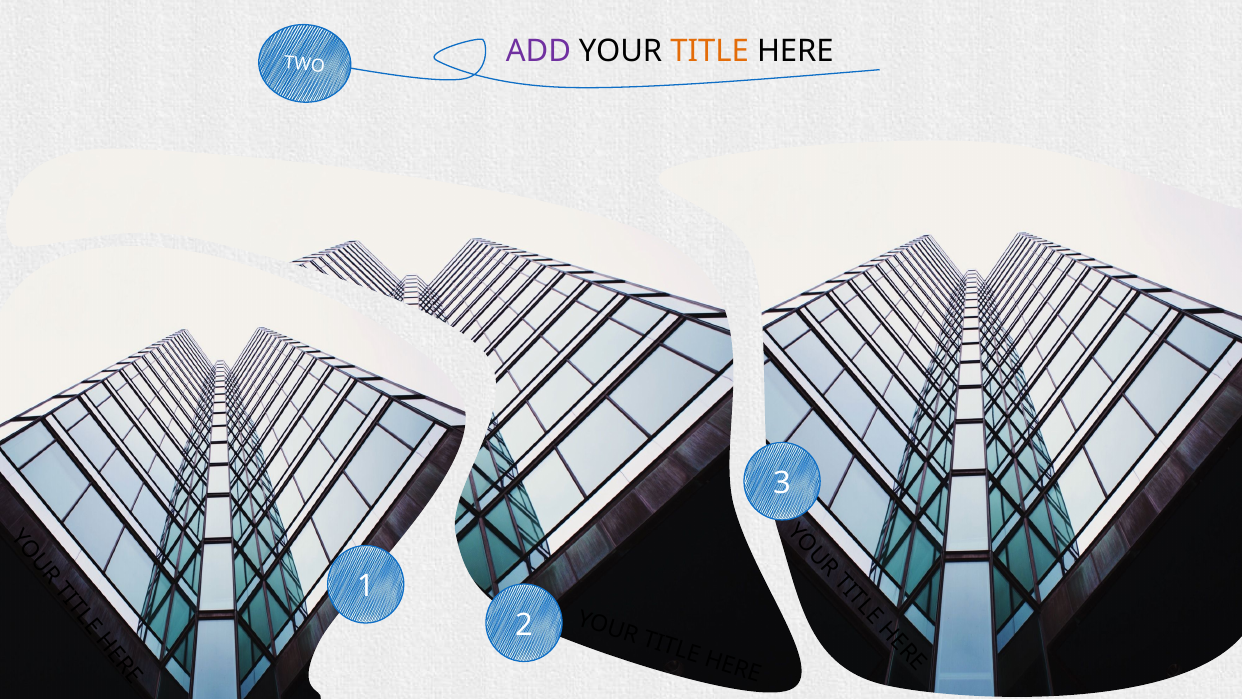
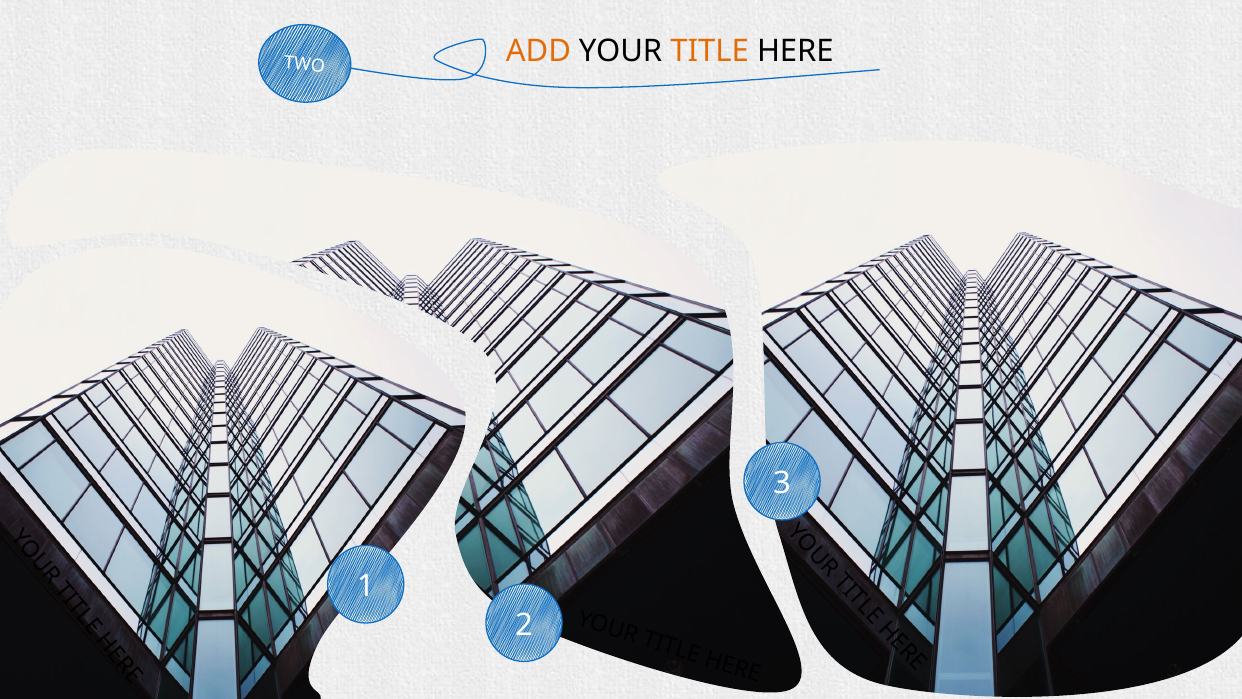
ADD colour: purple -> orange (538, 52)
